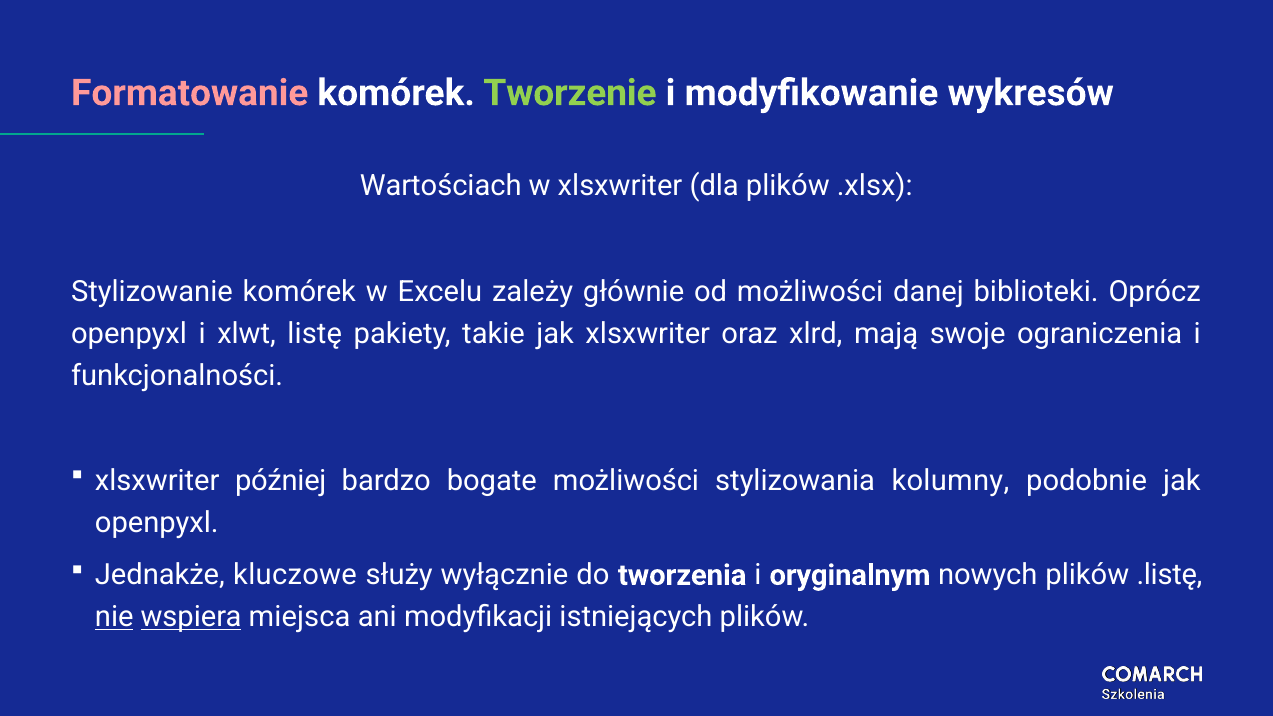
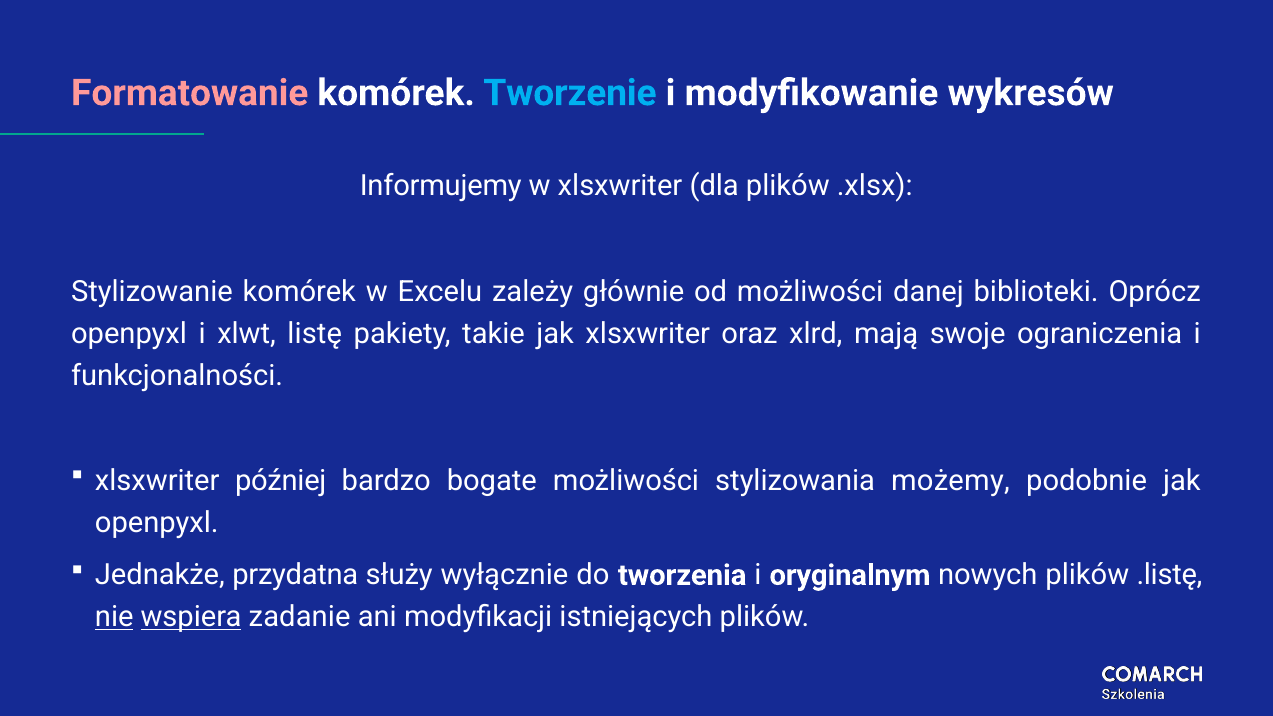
Tworzenie colour: light green -> light blue (570, 93)
Wartościach: Wartościach -> Informujemy (441, 186)
kolumny: kolumny -> możemy (950, 481)
kluczowe: kluczowe -> przydatna (295, 575)
miejsca: miejsca -> zadanie (300, 617)
